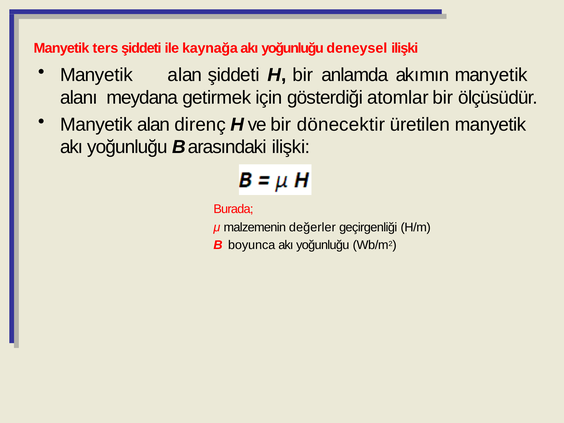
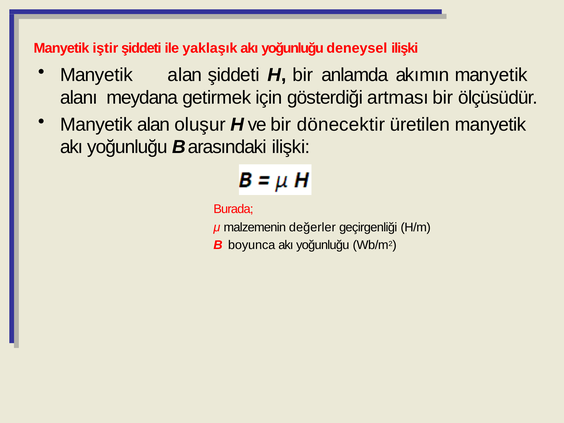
ters: ters -> iştir (105, 48)
kaynağa: kaynağa -> yaklaşık (210, 48)
atomlar: atomlar -> artması (398, 97)
direnç: direnç -> oluşur (200, 125)
